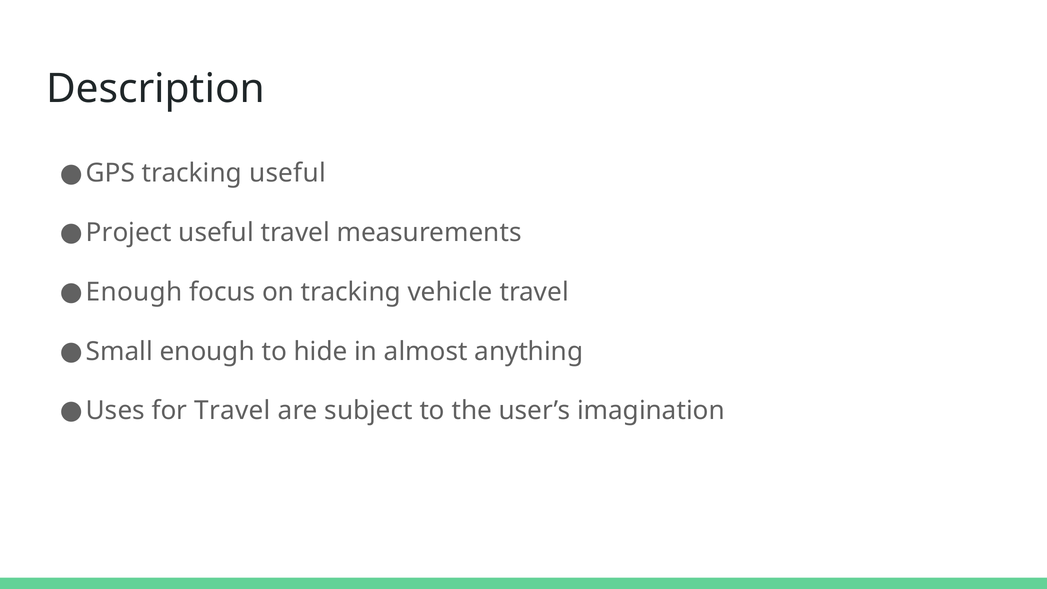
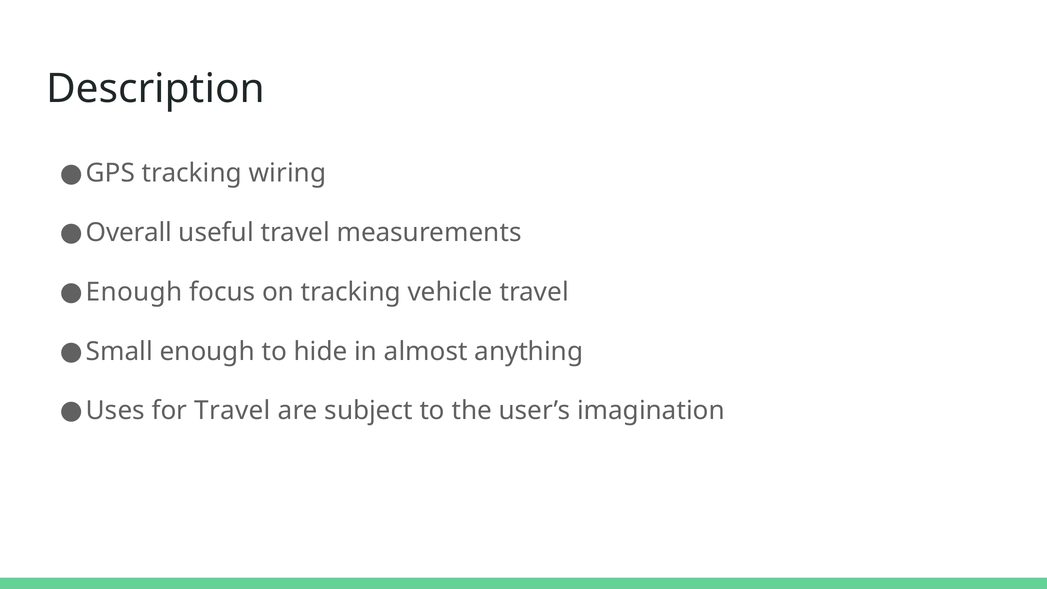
tracking useful: useful -> wiring (288, 173)
Project: Project -> Overall (129, 233)
